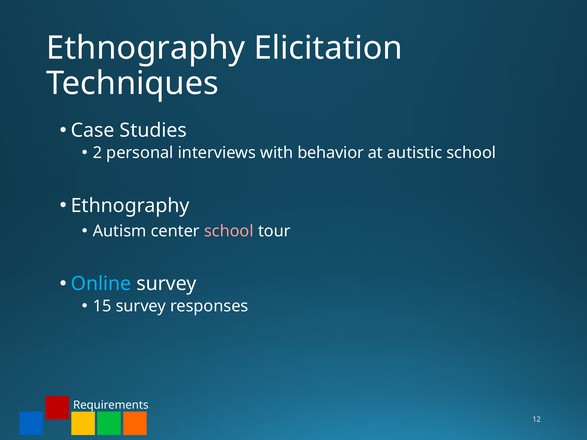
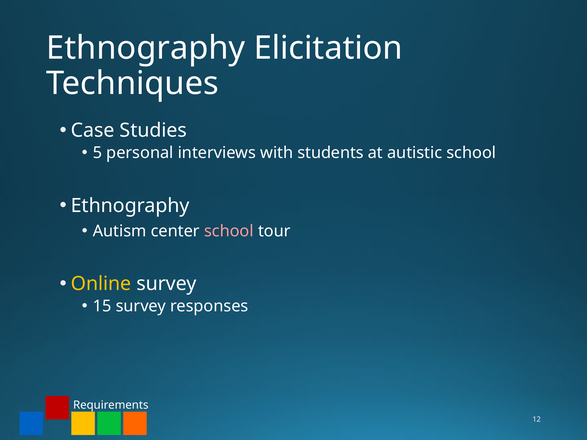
2: 2 -> 5 (97, 153)
behavior: behavior -> students (331, 153)
Online colour: light blue -> yellow (101, 284)
